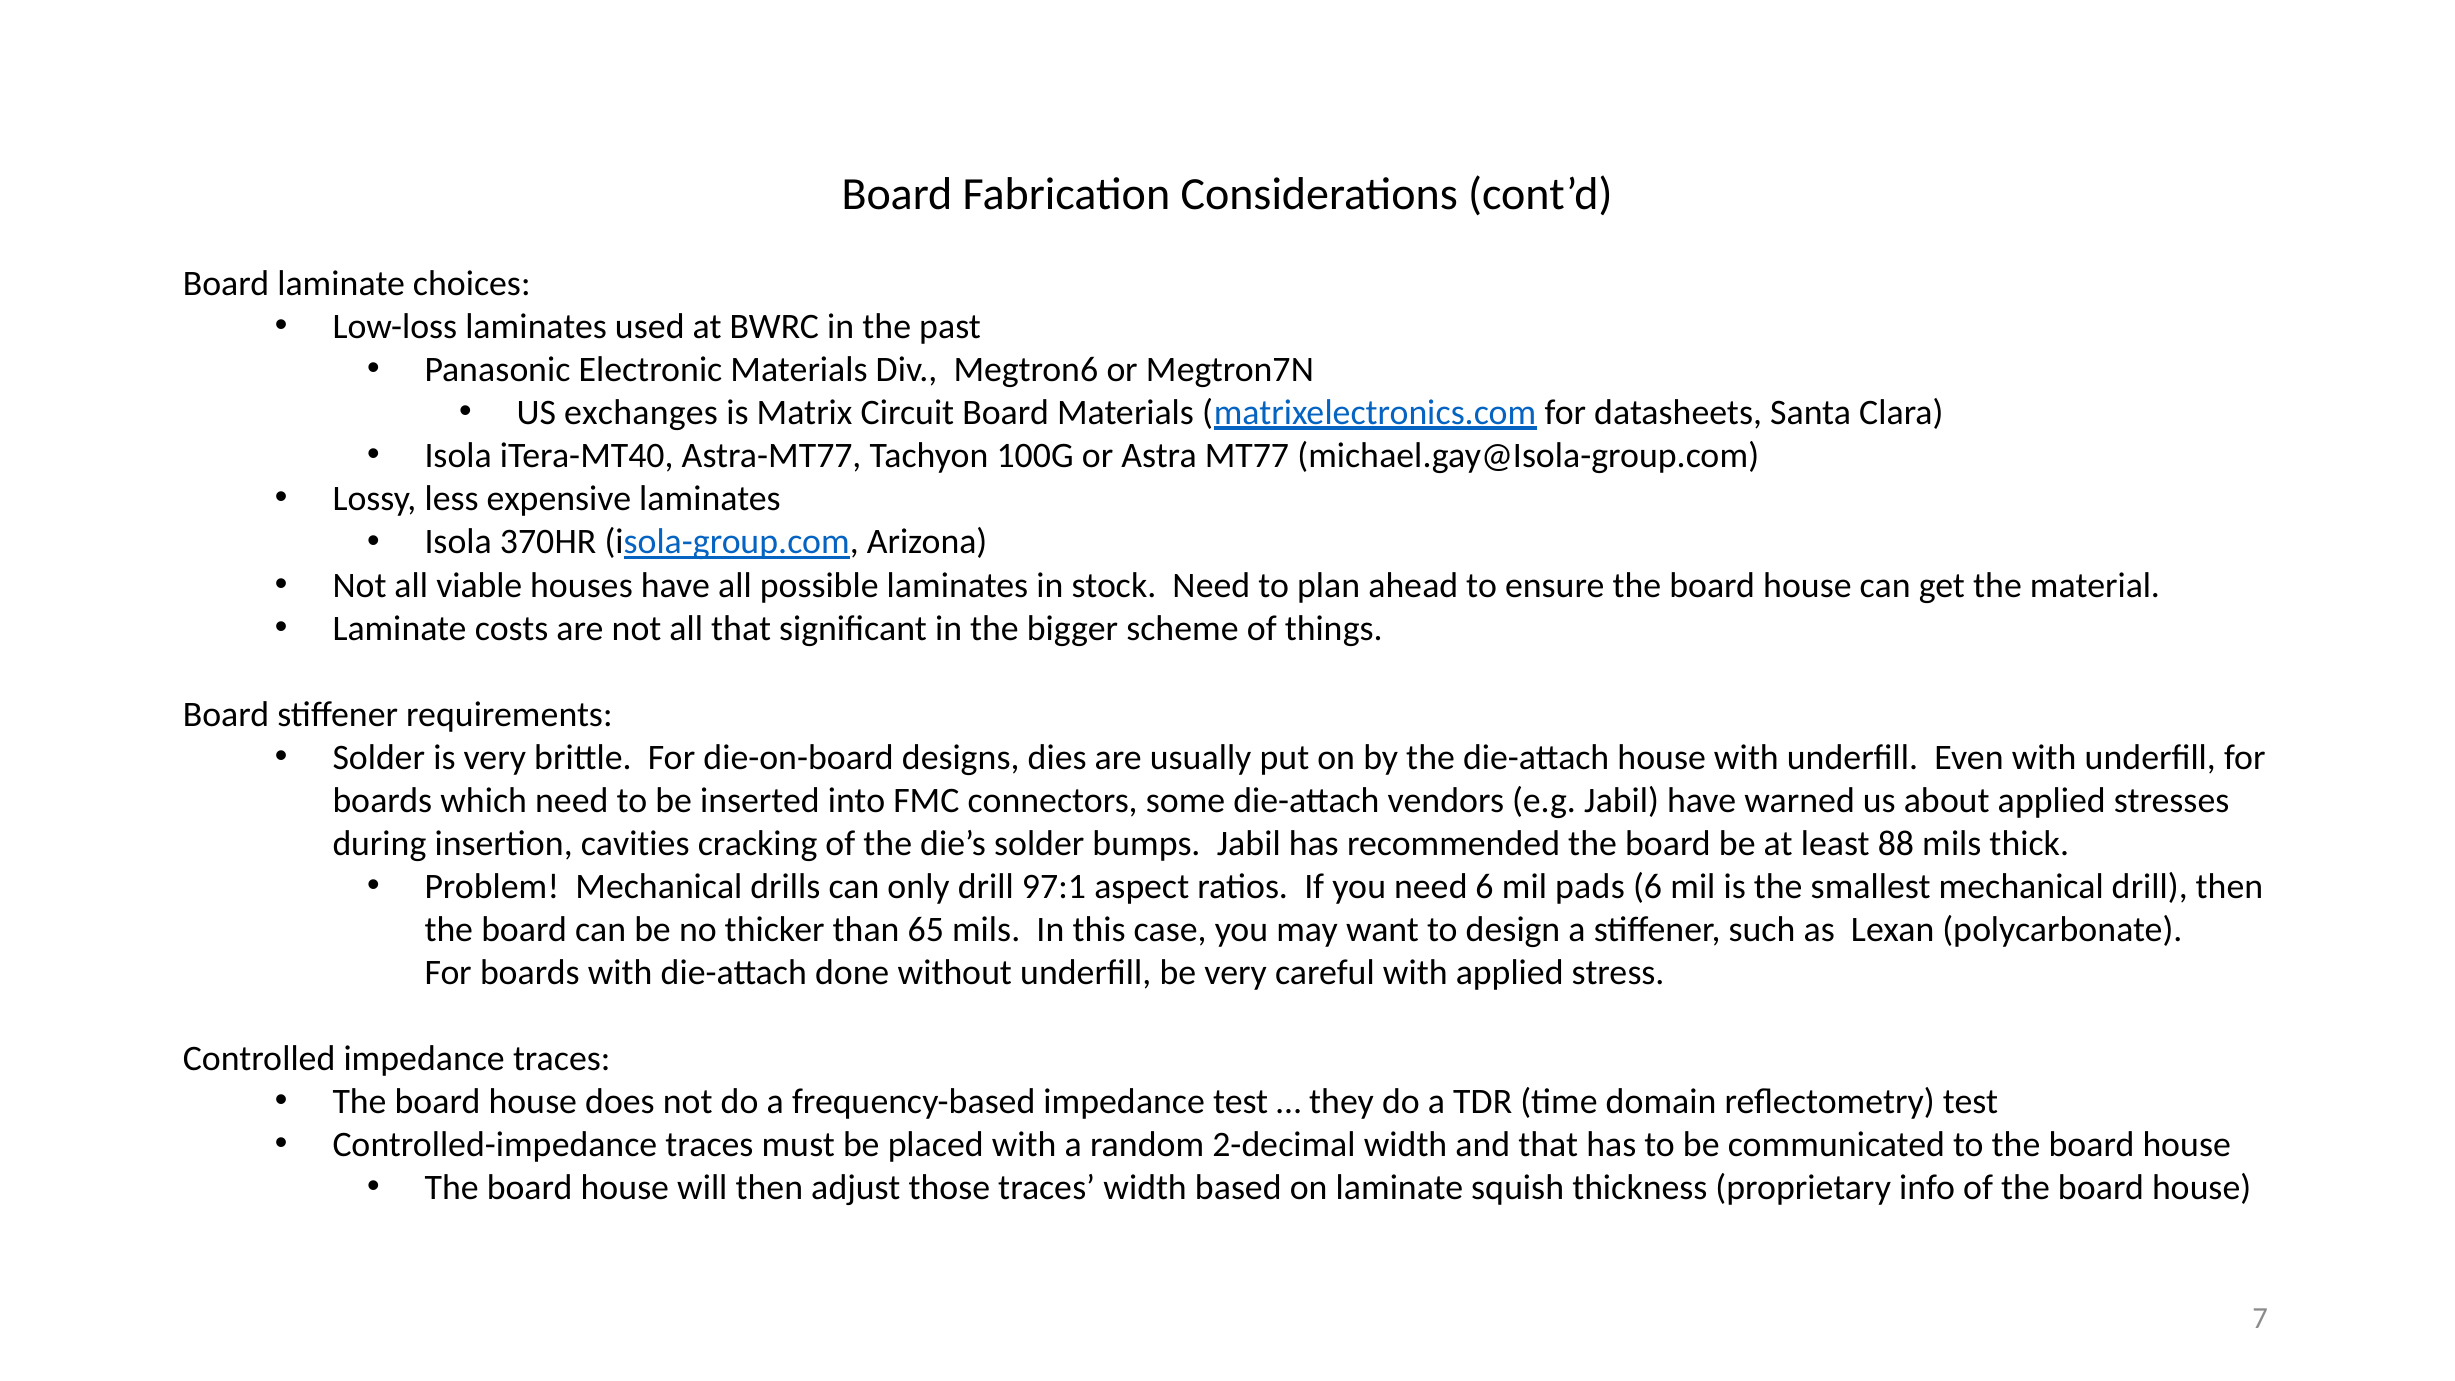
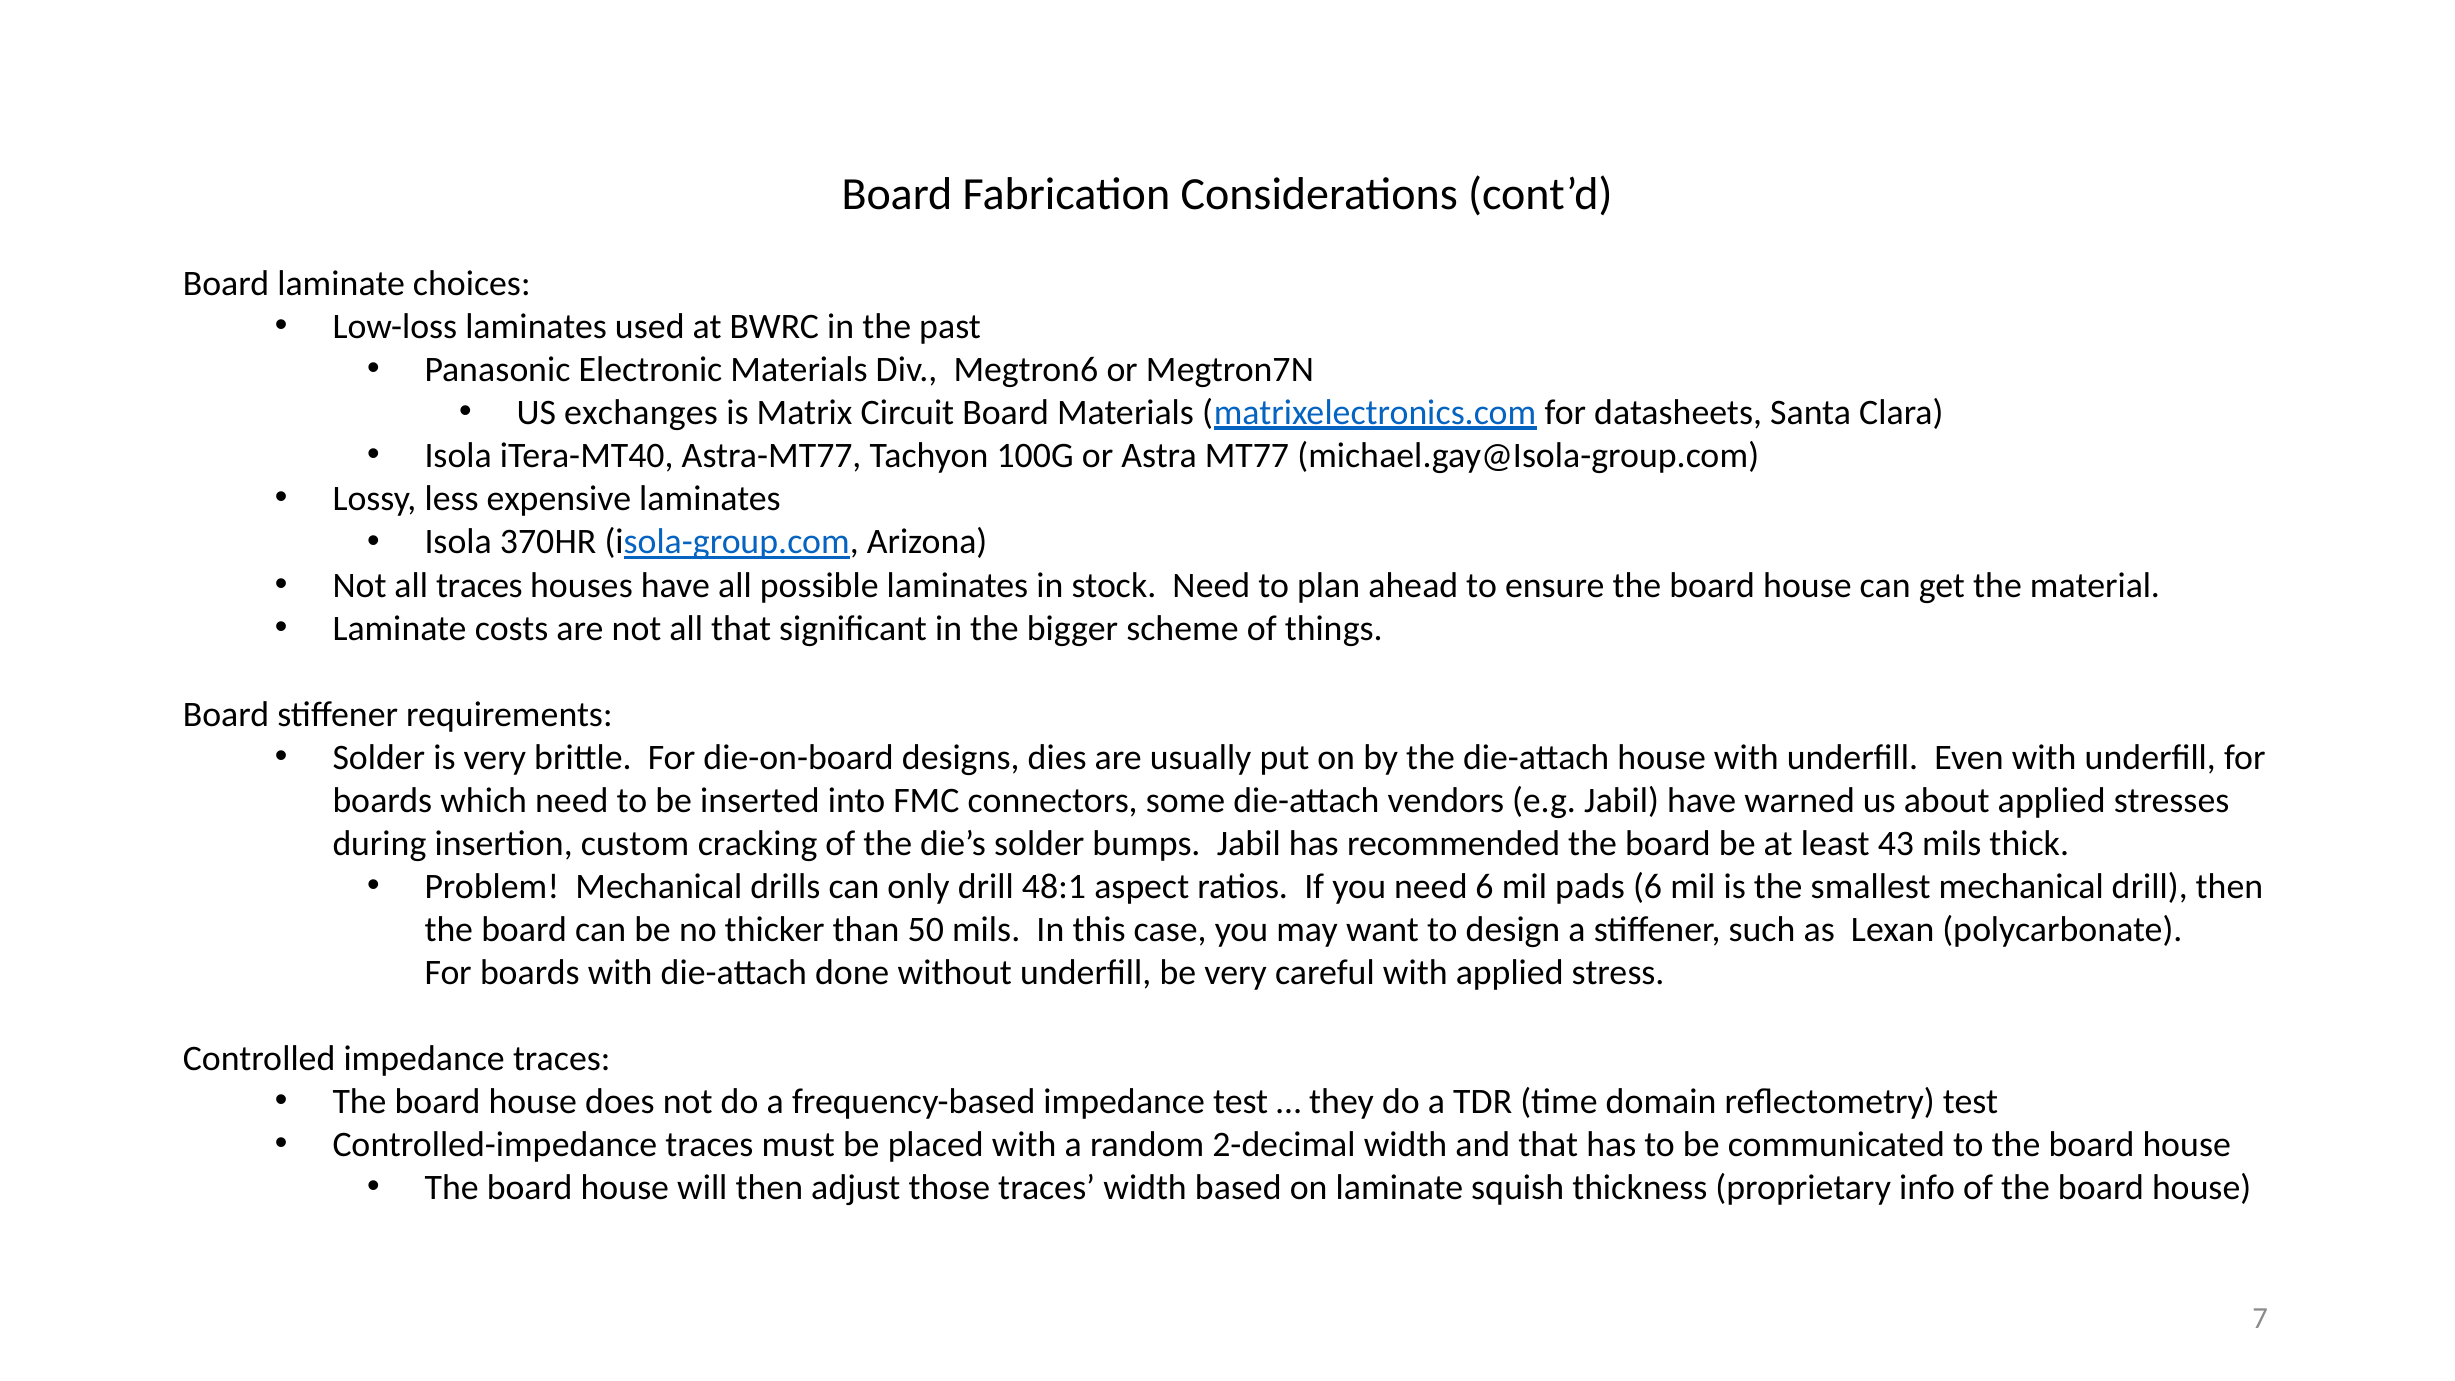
all viable: viable -> traces (479, 586)
cavities: cavities -> custom (635, 843)
88: 88 -> 43 (1896, 843)
97:1: 97:1 -> 48:1 (1054, 886)
65: 65 -> 50 (926, 929)
